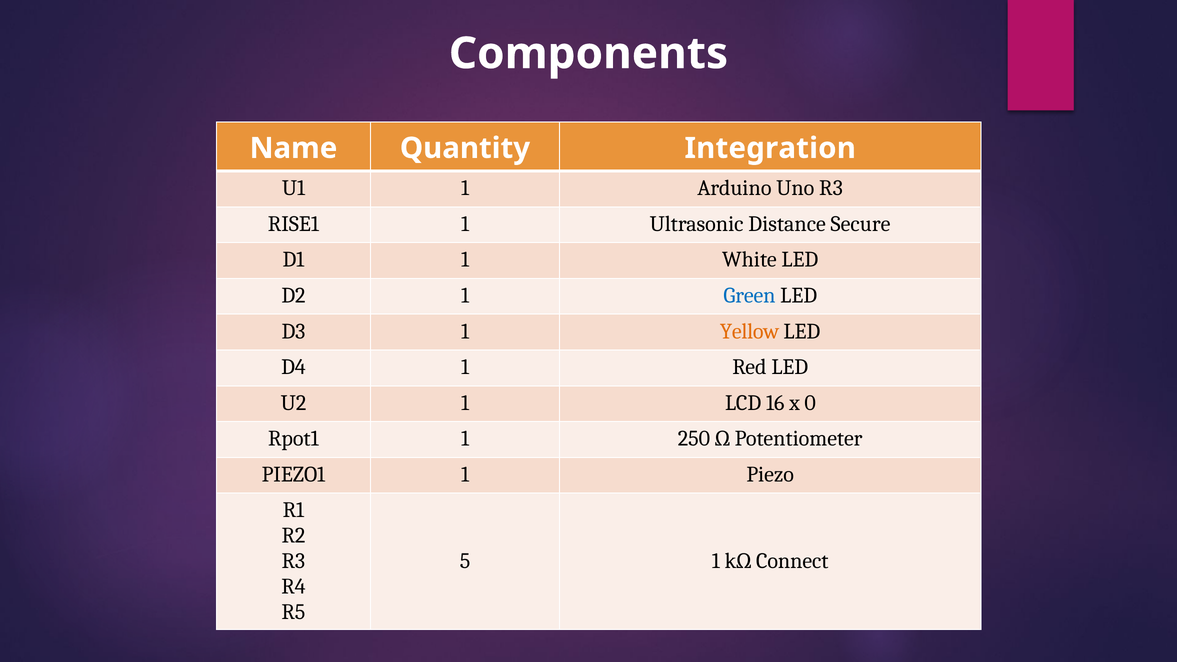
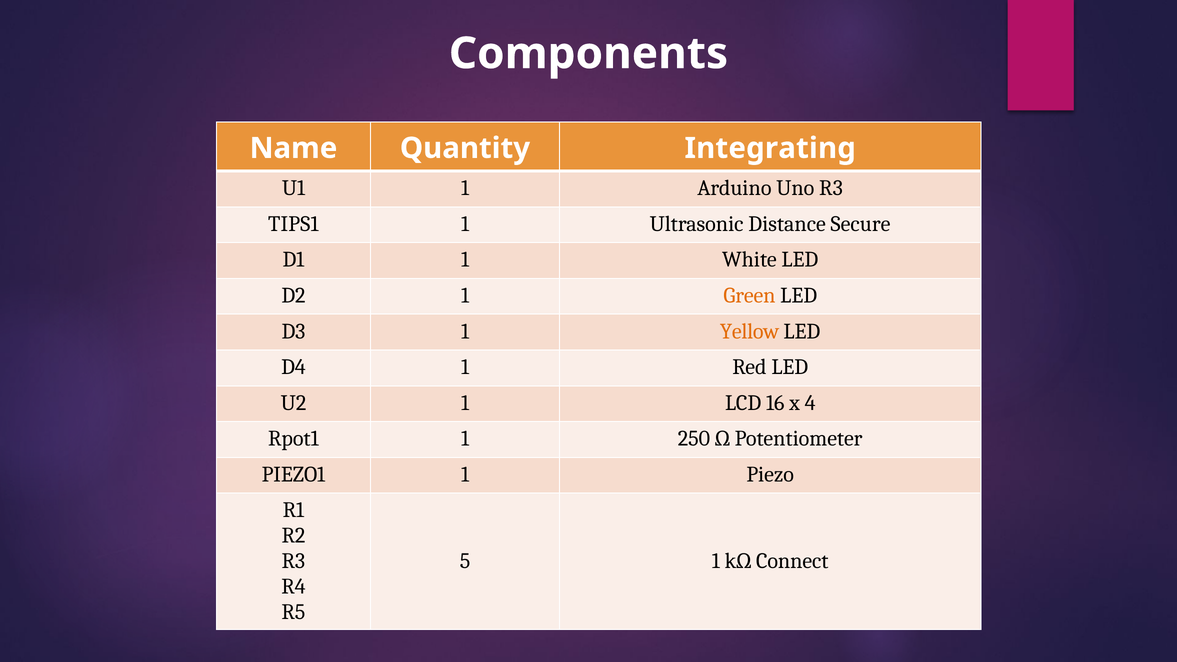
Integration: Integration -> Integrating (770, 148)
RISE1: RISE1 -> TIPS1 (293, 224)
Green colour: blue -> orange (749, 295)
0: 0 -> 4 (810, 403)
